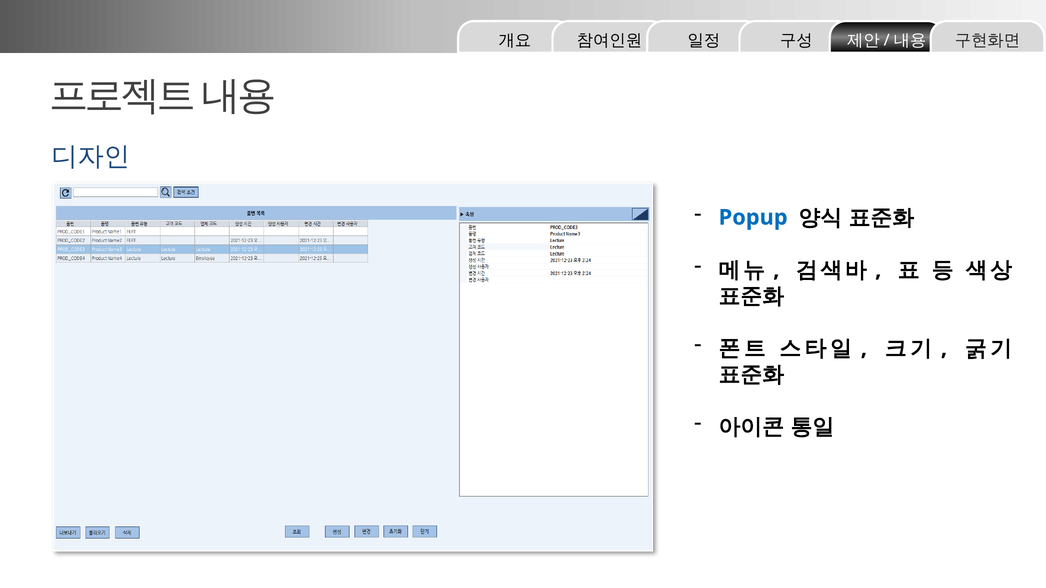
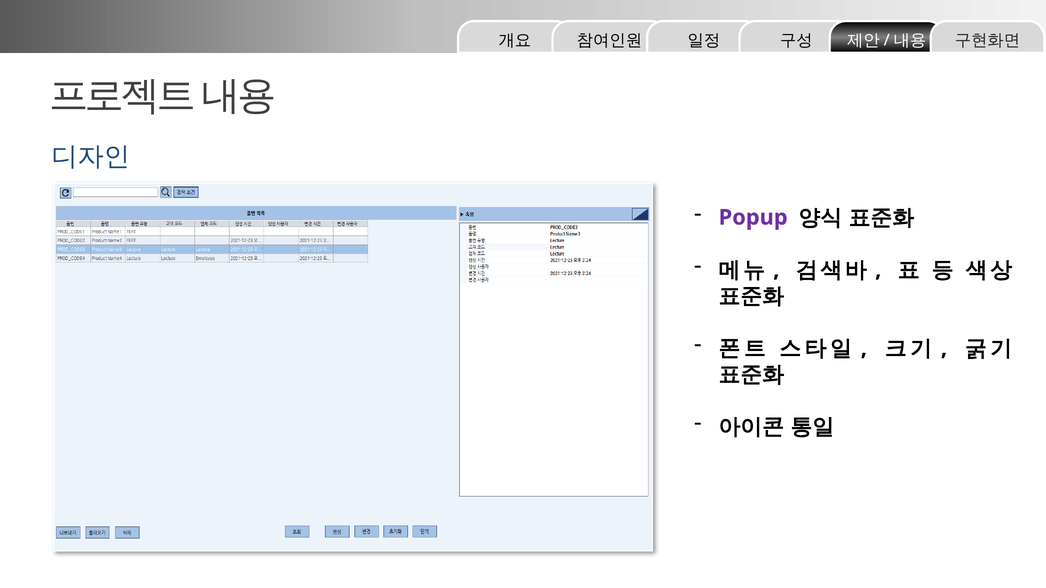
Popup colour: blue -> purple (753, 218)
